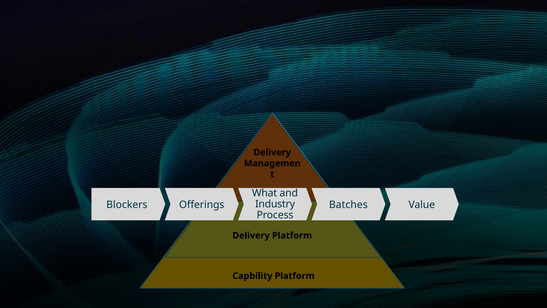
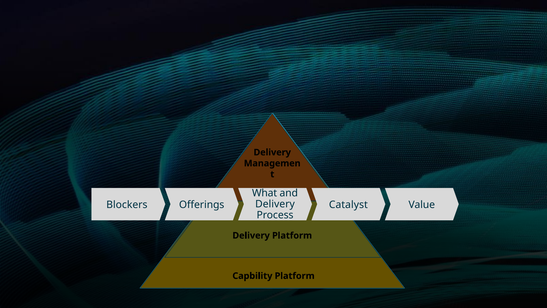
Industry: Industry -> Delivery (275, 204)
Batches: Batches -> Catalyst (348, 205)
